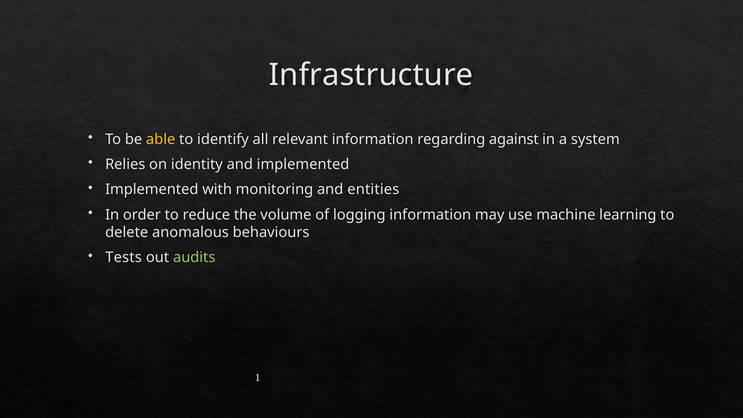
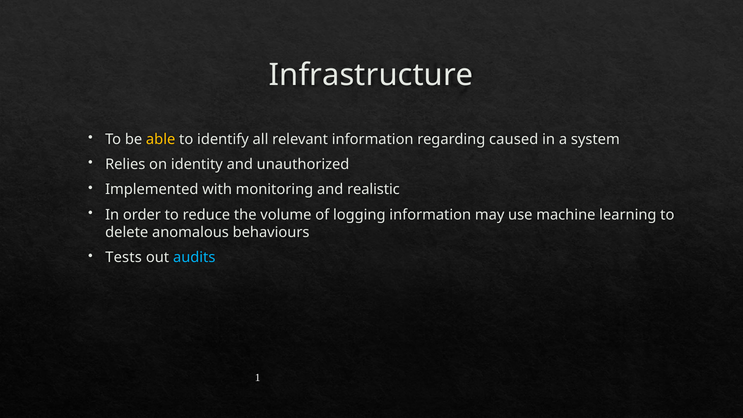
against: against -> caused (514, 139)
and implemented: implemented -> unauthorized (303, 164)
entities: entities -> realistic (373, 190)
audits colour: light green -> light blue (194, 258)
